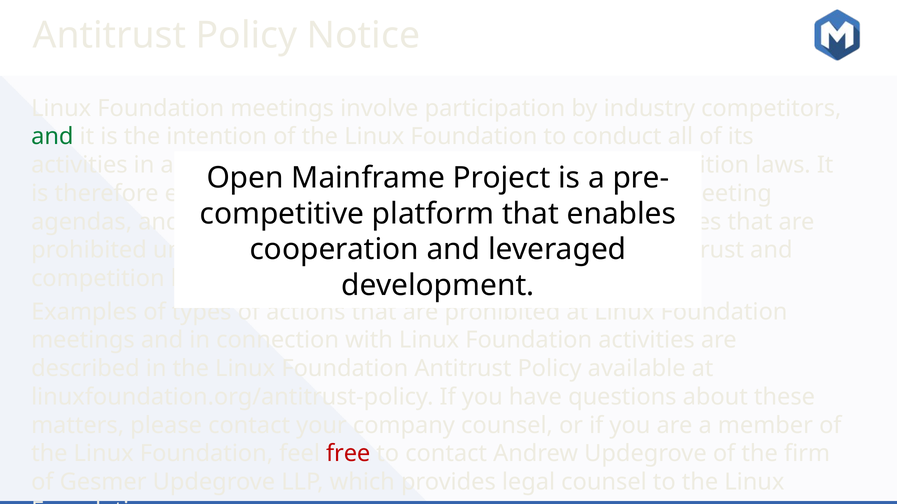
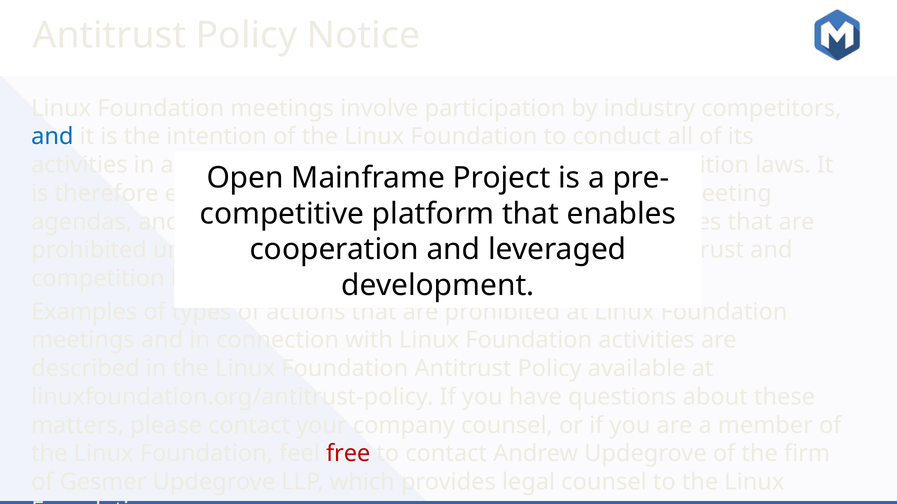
and colour: green -> blue (52, 137)
